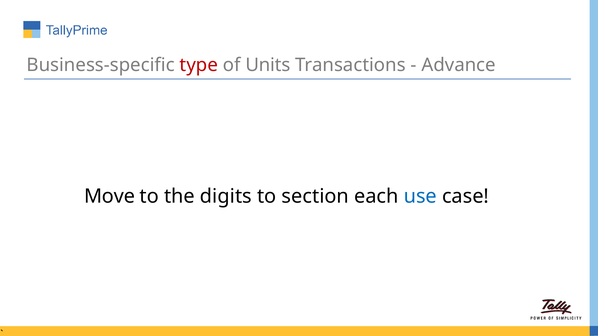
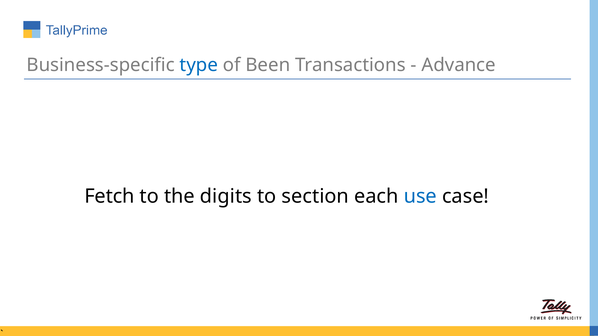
type colour: red -> blue (199, 65)
Units: Units -> Been (268, 65)
Move: Move -> Fetch (110, 197)
